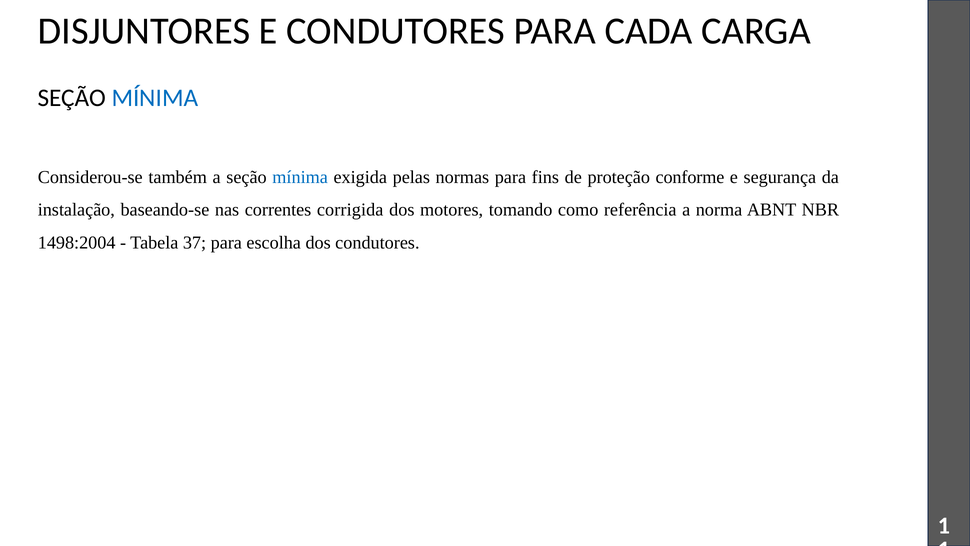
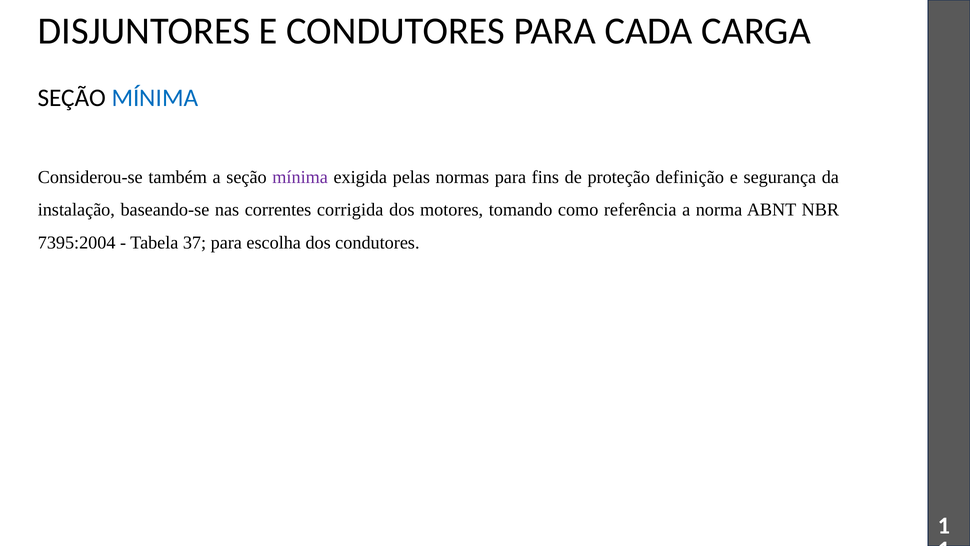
mínima colour: blue -> purple (300, 177)
conforme: conforme -> definição (690, 177)
1498:2004: 1498:2004 -> 7395:2004 (77, 242)
